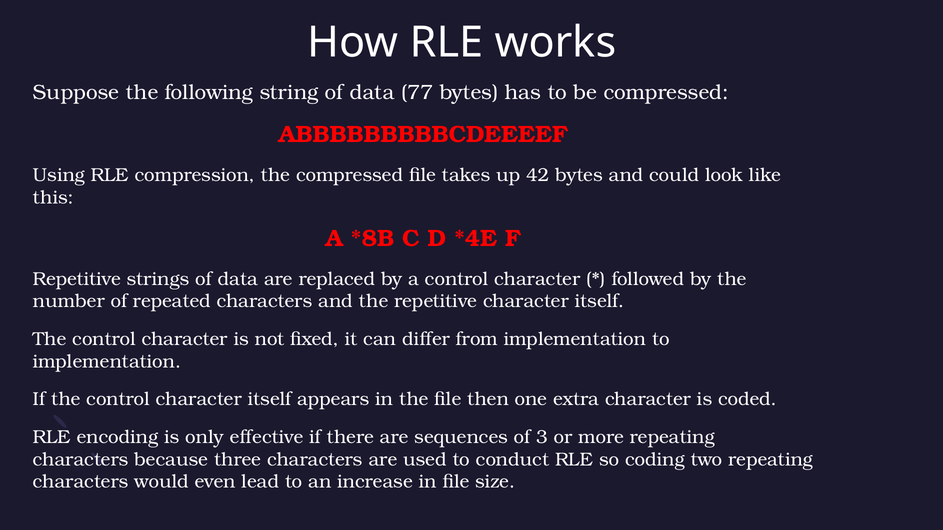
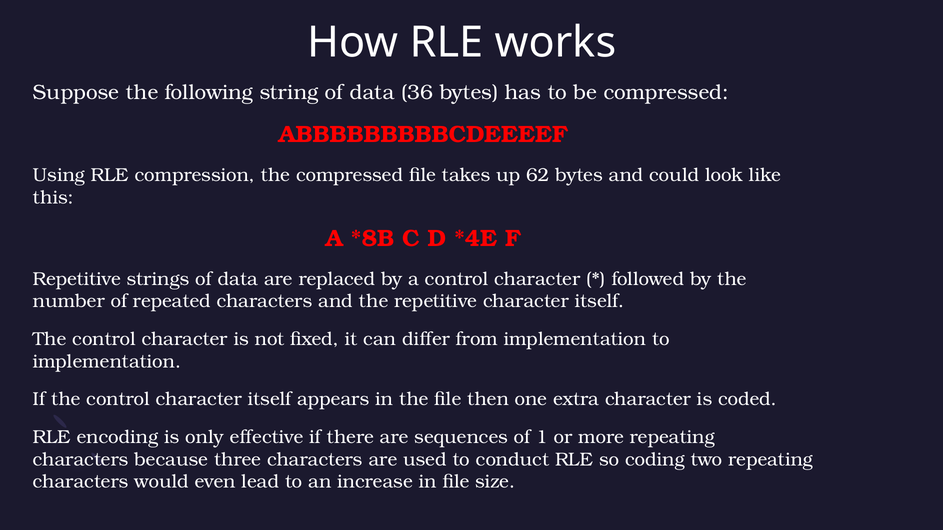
77: 77 -> 36 (417, 92)
42: 42 -> 62 (538, 175)
3: 3 -> 1 (542, 438)
